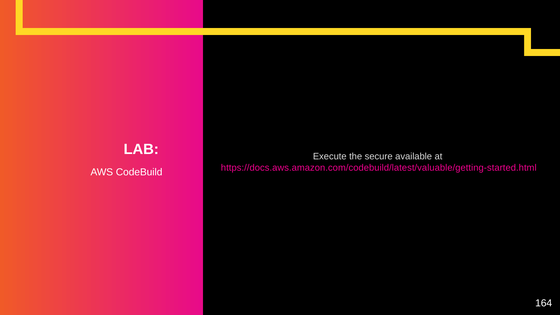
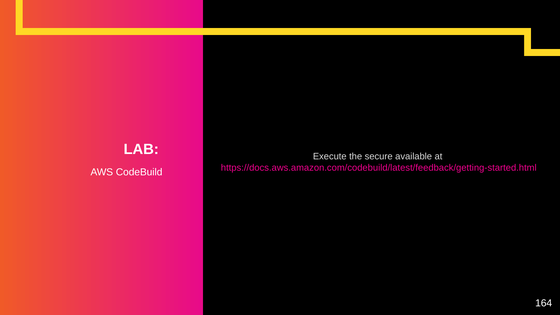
https://docs.aws.amazon.com/codebuild/latest/valuable/getting-started.html: https://docs.aws.amazon.com/codebuild/latest/valuable/getting-started.html -> https://docs.aws.amazon.com/codebuild/latest/feedback/getting-started.html (379, 168)
